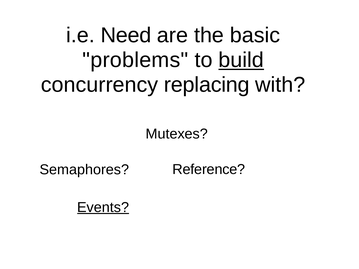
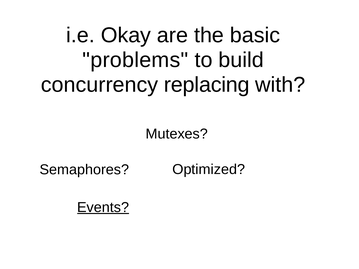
Need: Need -> Okay (126, 35)
build underline: present -> none (241, 60)
Reference: Reference -> Optimized (209, 169)
